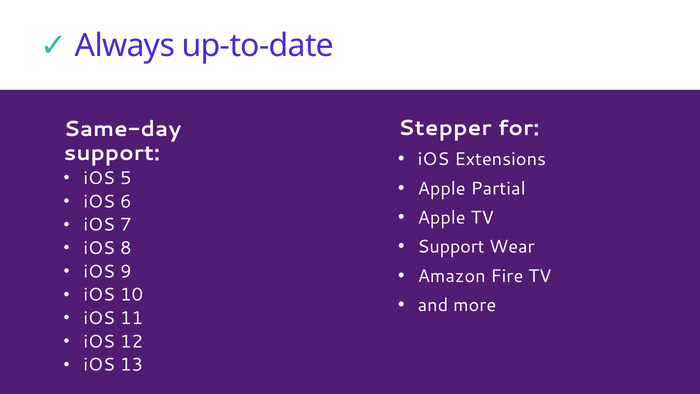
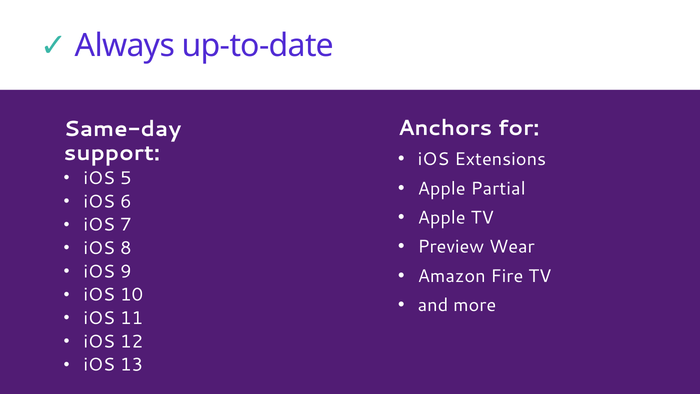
Stepper: Stepper -> Anchors (445, 128)
Support: Support -> Preview (451, 247)
